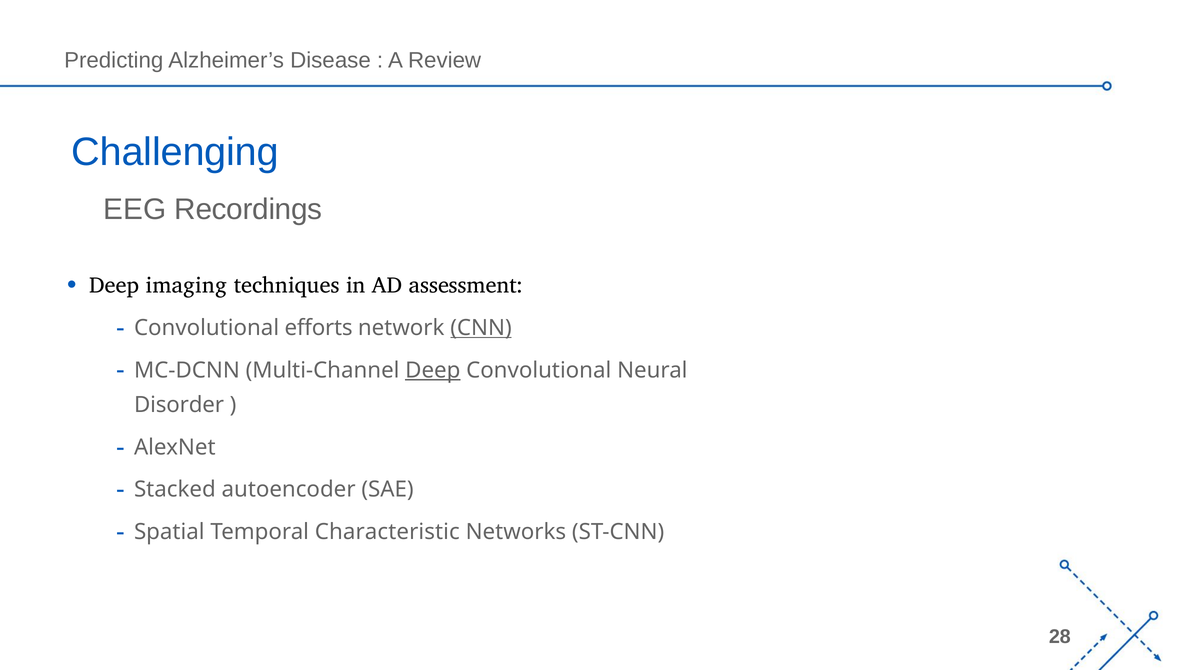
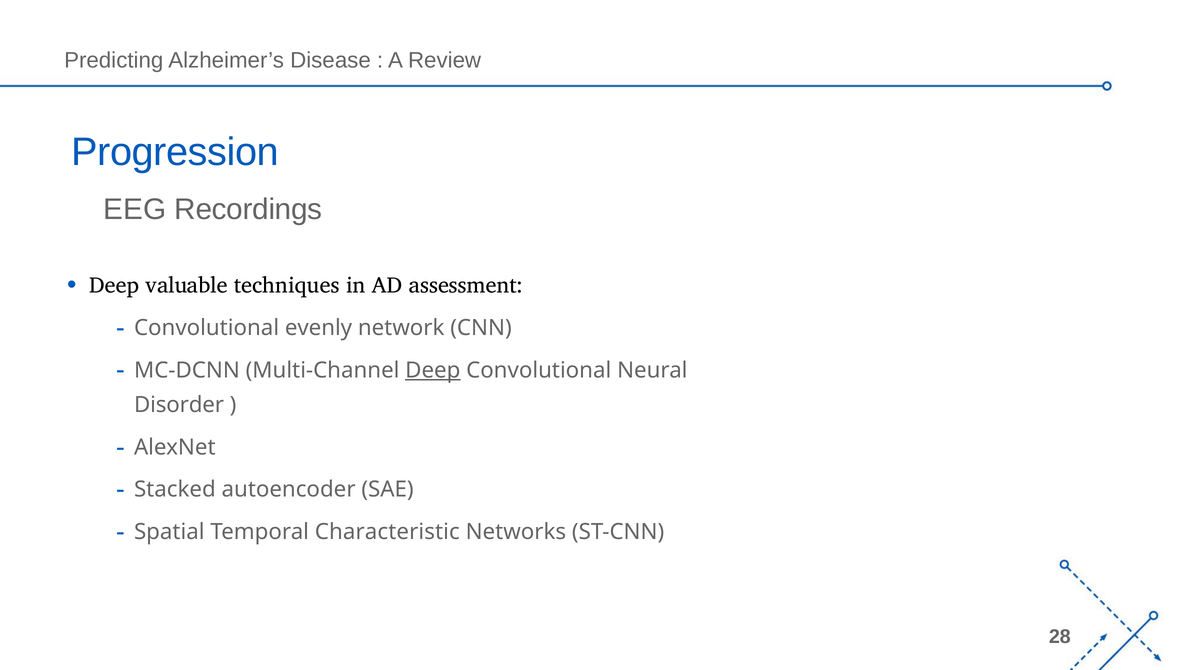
Challenging: Challenging -> Progression (175, 152)
imaging: imaging -> valuable (187, 286)
efforts: efforts -> evenly (319, 328)
CNN underline: present -> none (481, 328)
